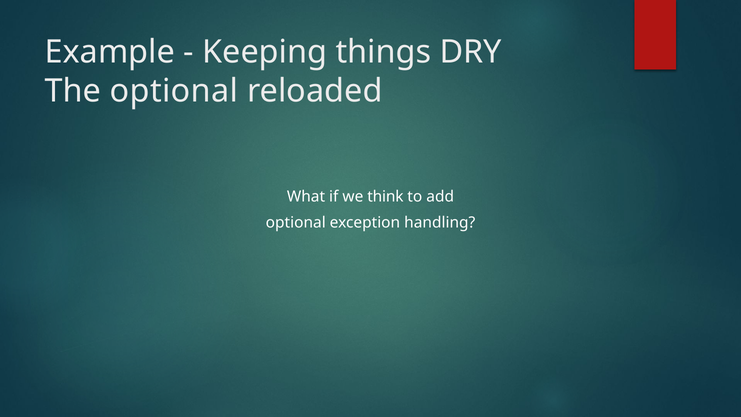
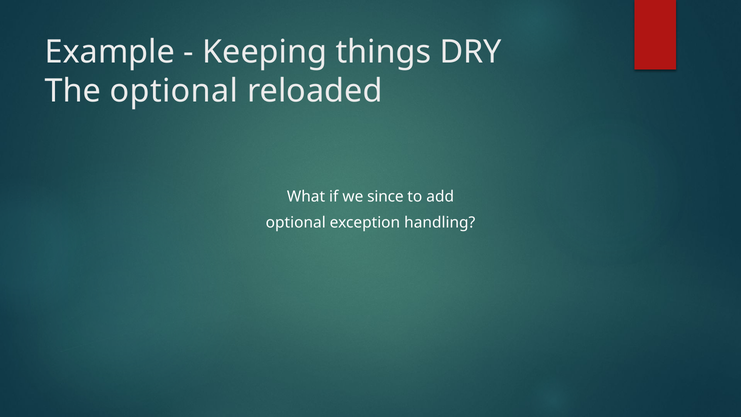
think: think -> since (385, 196)
